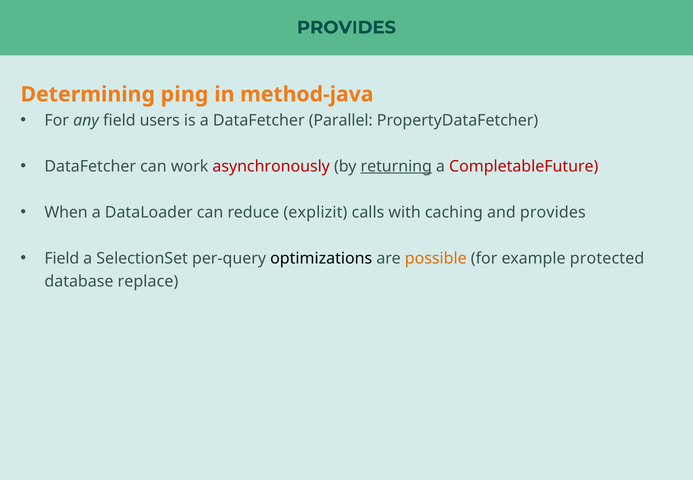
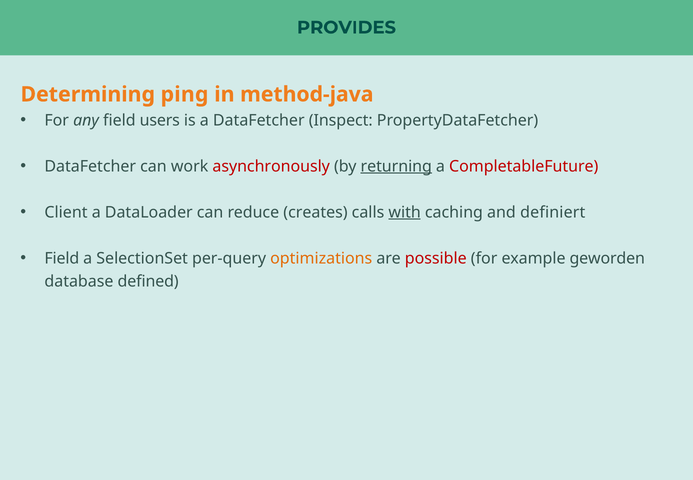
Parallel: Parallel -> Inspect (341, 120)
When: When -> Client (66, 212)
explizit: explizit -> creates (315, 212)
with underline: none -> present (405, 212)
and provides: provides -> definiert (553, 212)
optimizations colour: black -> orange (321, 258)
possible colour: orange -> red (436, 258)
protected: protected -> geworden (607, 258)
replace: replace -> defined (148, 281)
